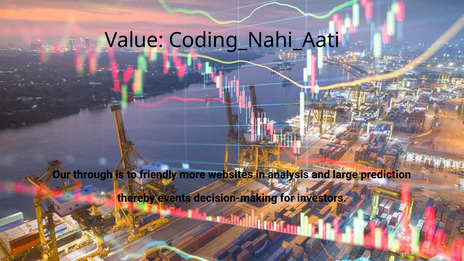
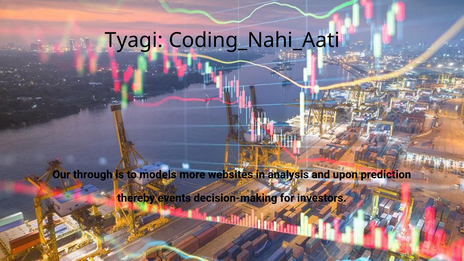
Value: Value -> Tyagi (134, 40)
friendly: friendly -> models (158, 175)
large: large -> upon (345, 175)
